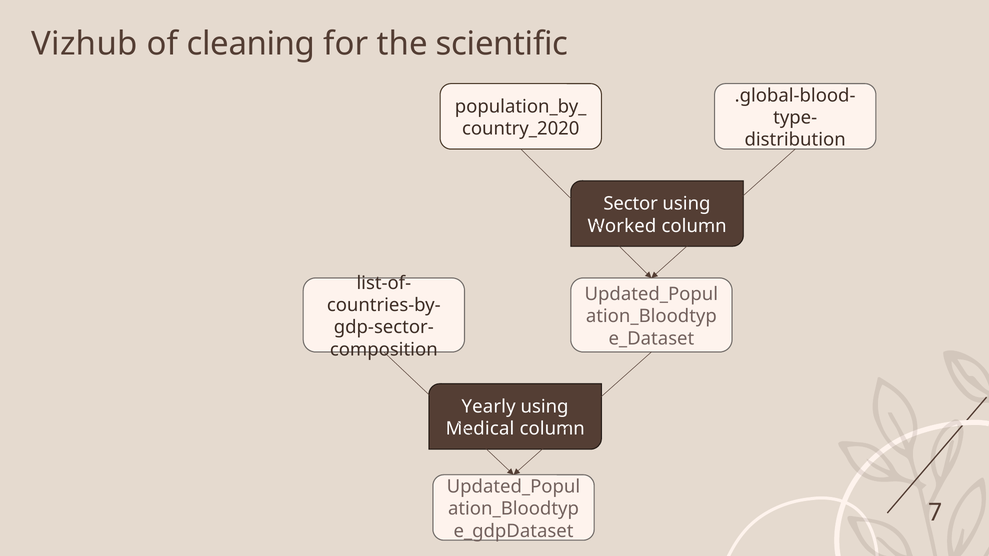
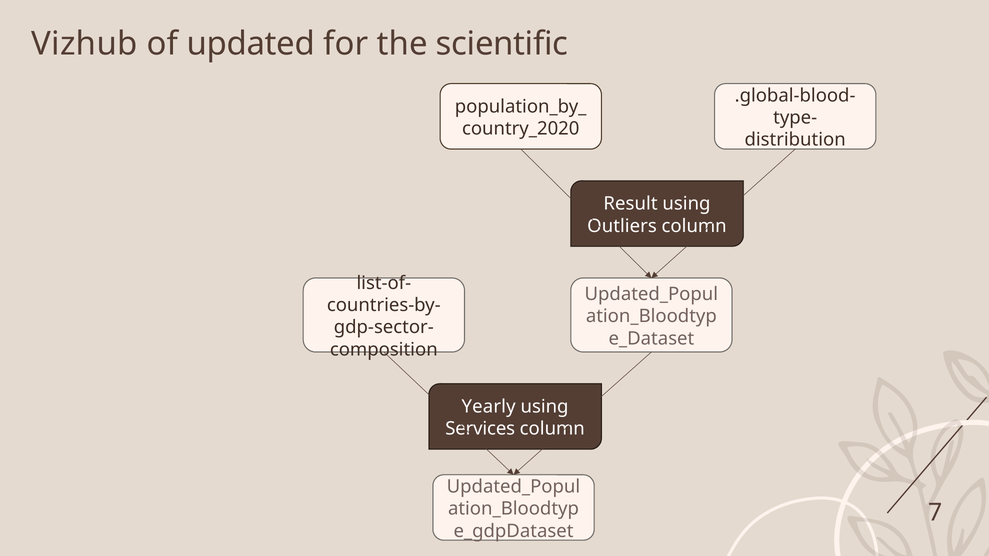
cleaning: cleaning -> updated (251, 44)
Sector: Sector -> Result (631, 204)
Worked: Worked -> Outliers (622, 226)
Medical: Medical -> Services (480, 429)
